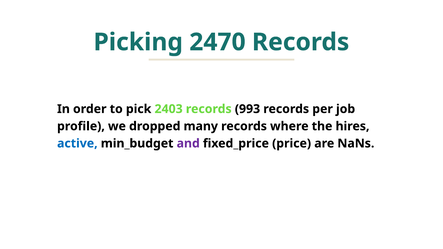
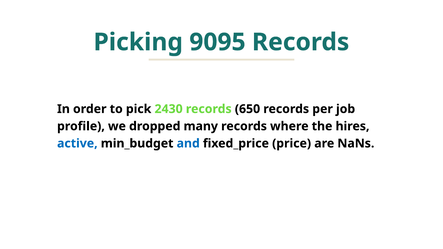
2470: 2470 -> 9095 (217, 42)
2403: 2403 -> 2430 (169, 109)
993: 993 -> 650 (247, 109)
and colour: purple -> blue (188, 144)
